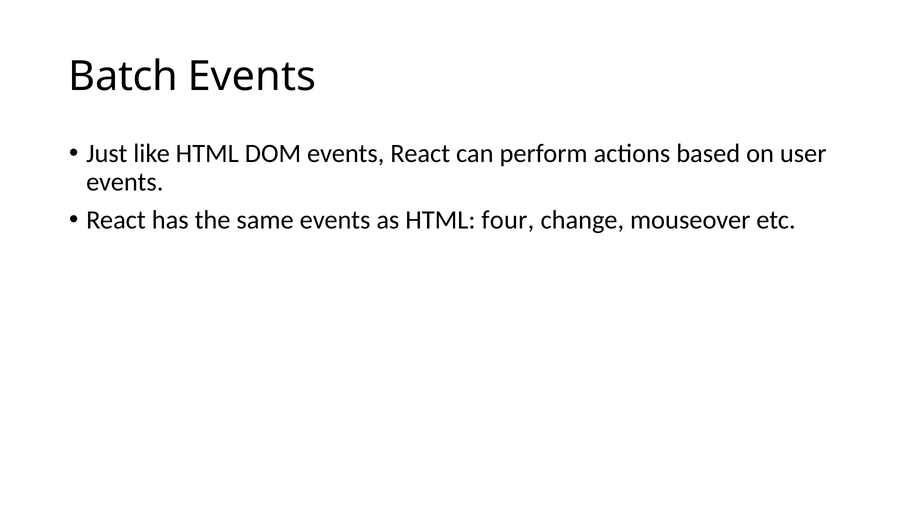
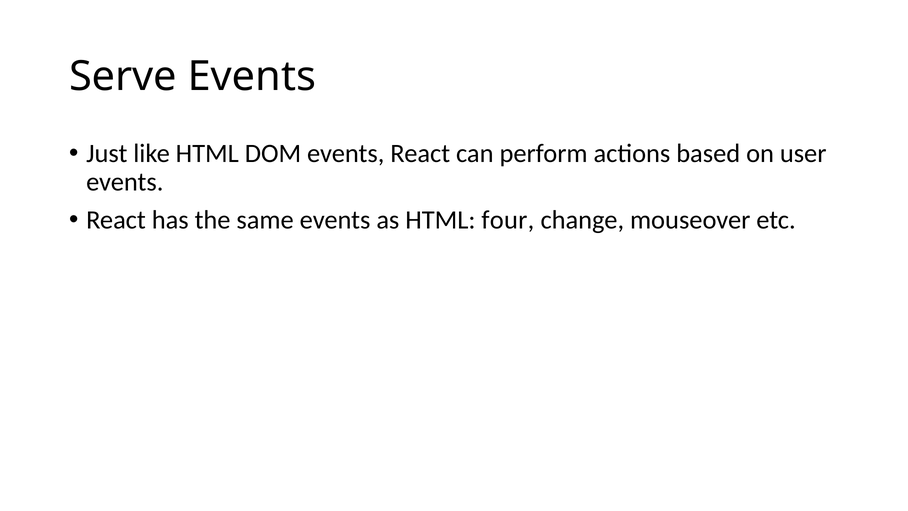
Batch: Batch -> Serve (123, 76)
